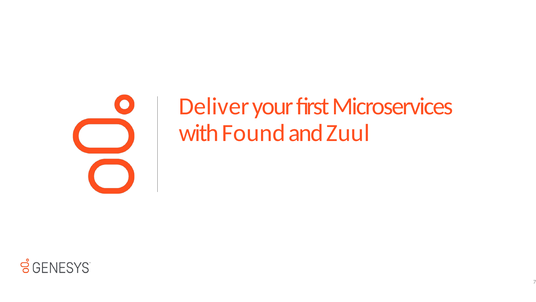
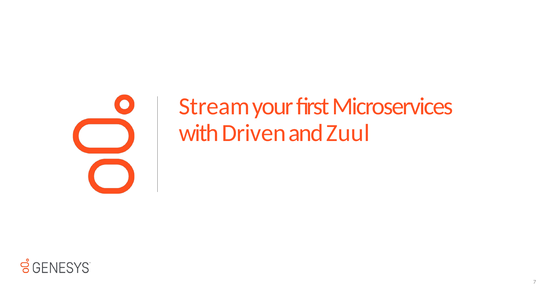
Deliver: Deliver -> Stream (214, 106)
Found: Found -> Driven (254, 133)
